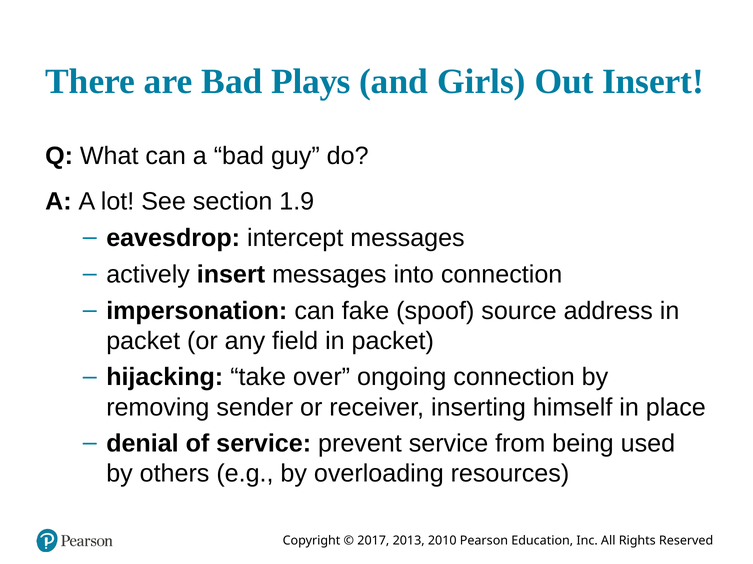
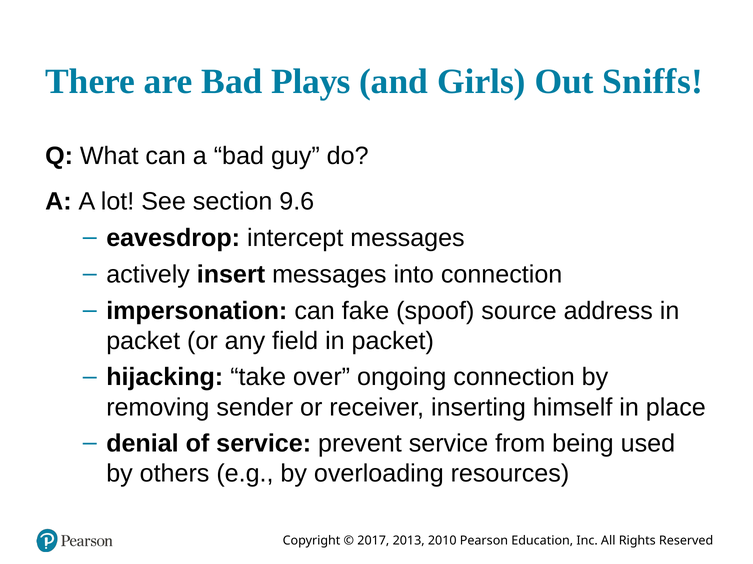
Out Insert: Insert -> Sniffs (653, 82)
1.9: 1.9 -> 9.6 (297, 202)
